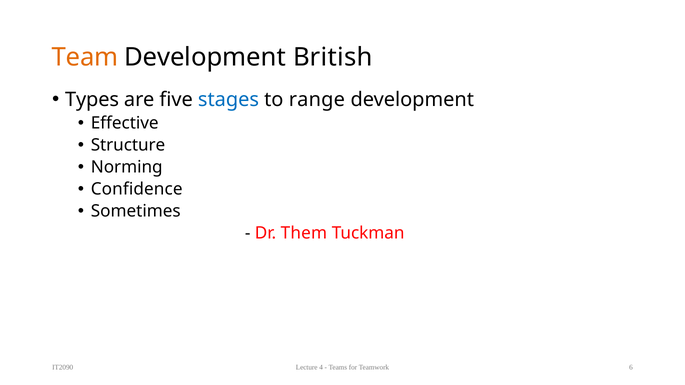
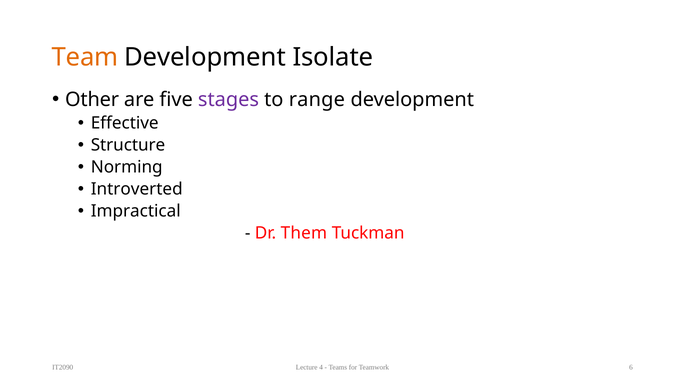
British: British -> Isolate (333, 58)
Types: Types -> Other (92, 100)
stages colour: blue -> purple (229, 100)
Confidence: Confidence -> Introverted (137, 189)
Sometimes: Sometimes -> Impractical (136, 211)
